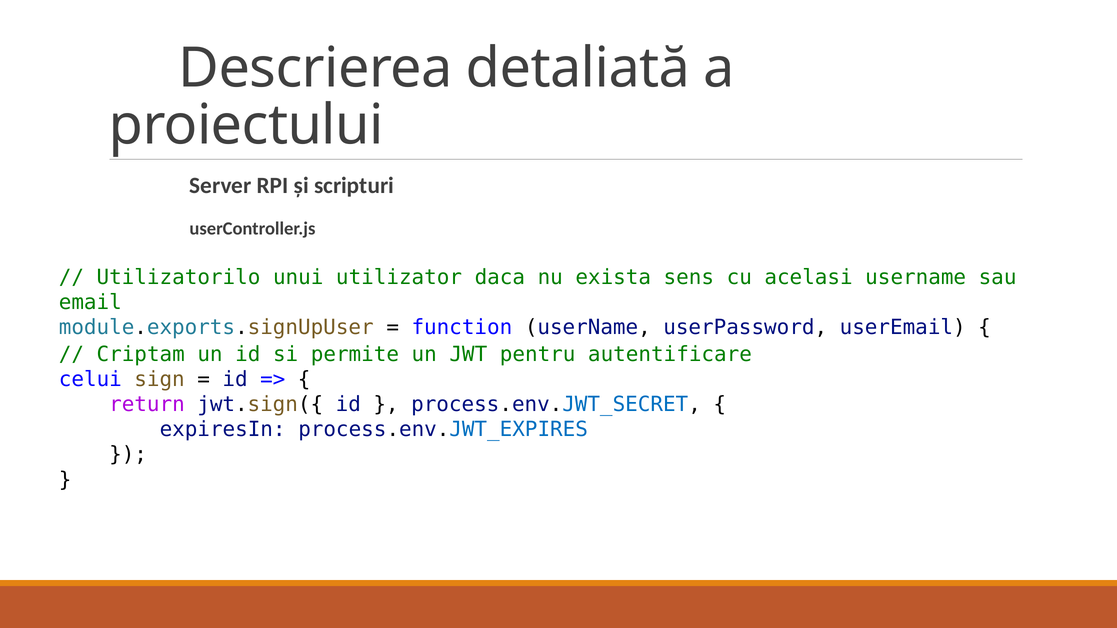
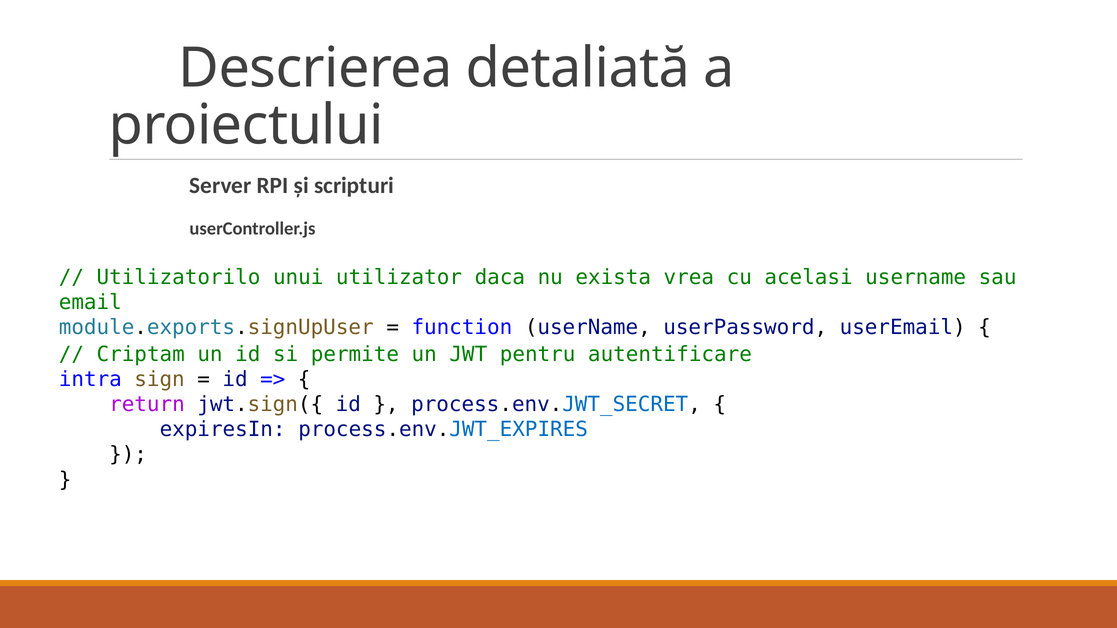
sens: sens -> vrea (689, 277)
celui: celui -> intra (90, 379)
